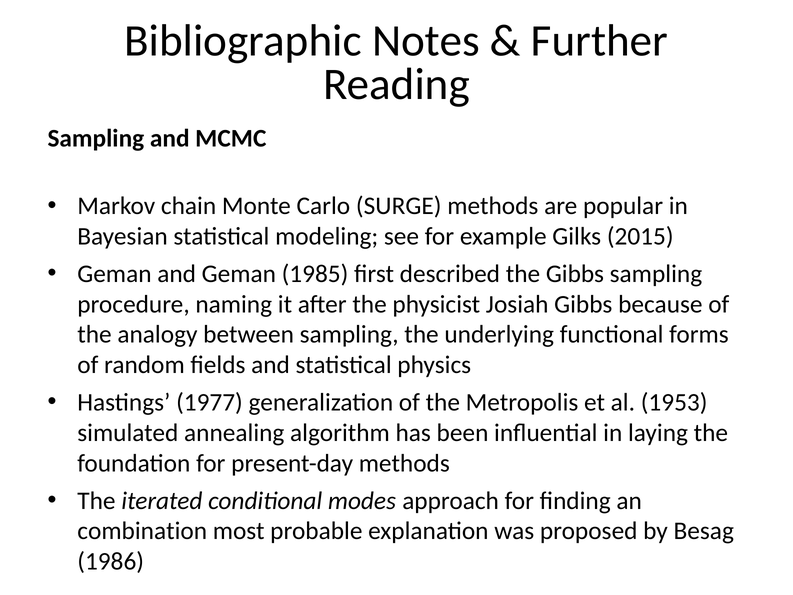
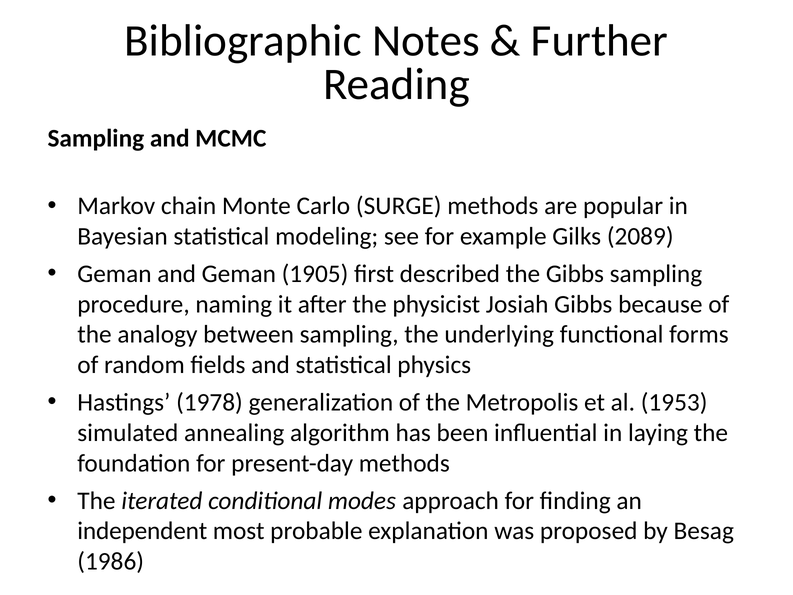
2015: 2015 -> 2089 (640, 236)
1985: 1985 -> 1905 (315, 274)
1977: 1977 -> 1978 (209, 402)
combination: combination -> independent (142, 531)
